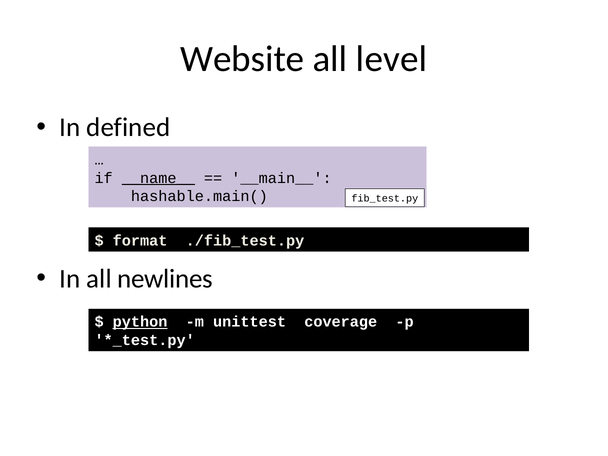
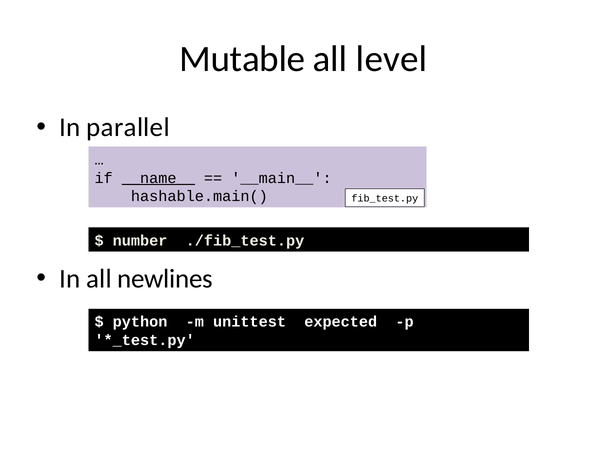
Website: Website -> Mutable (242, 59)
defined: defined -> parallel (128, 128)
format: format -> number (140, 241)
python underline: present -> none (140, 322)
coverage: coverage -> expected (341, 322)
